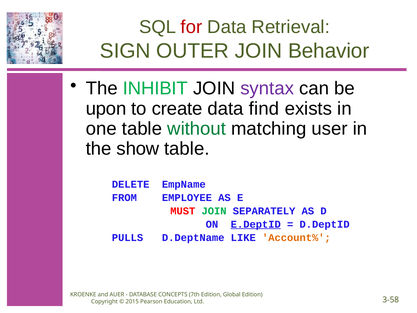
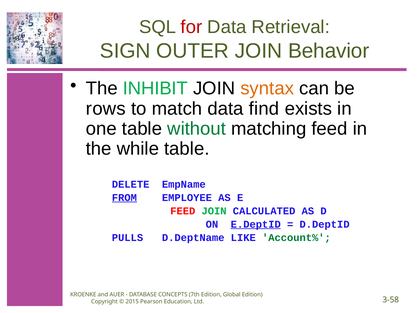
syntax colour: purple -> orange (267, 88)
upon: upon -> rows (106, 108)
create: create -> match (177, 108)
matching user: user -> feed (330, 129)
show: show -> while (138, 149)
FROM underline: none -> present (124, 197)
MUST: MUST -> FEED (183, 211)
SEPARATELY: SEPARATELY -> CALCULATED (264, 211)
Account% colour: orange -> green (296, 237)
